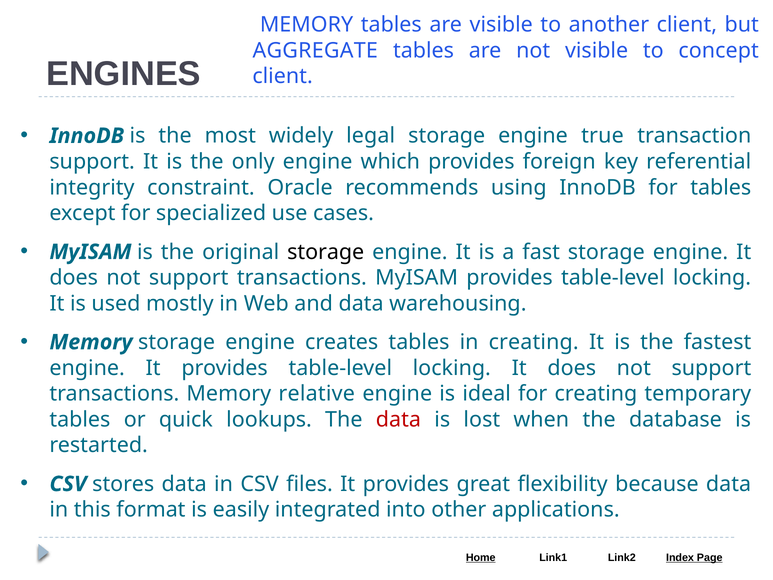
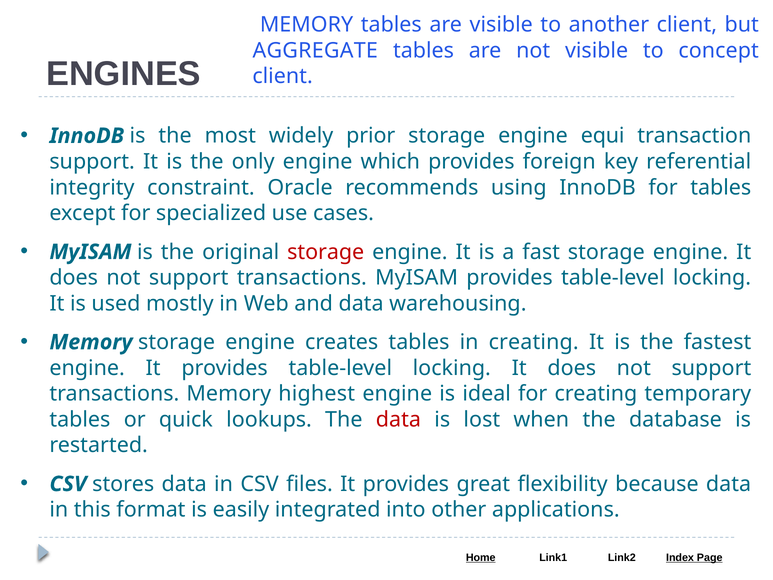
legal: legal -> prior (371, 136)
true: true -> equi (603, 136)
storage colour: black -> red (326, 252)
relative: relative -> highest (317, 394)
